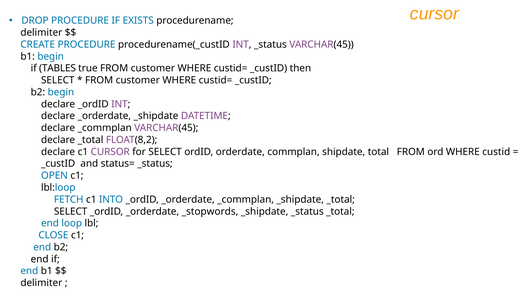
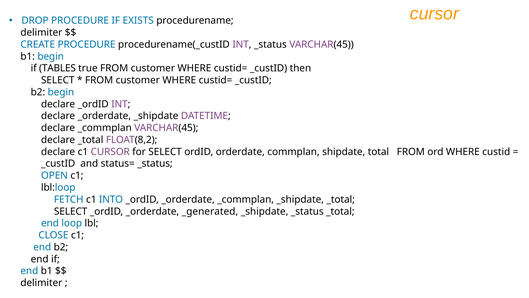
_stopwords: _stopwords -> _generated (210, 211)
